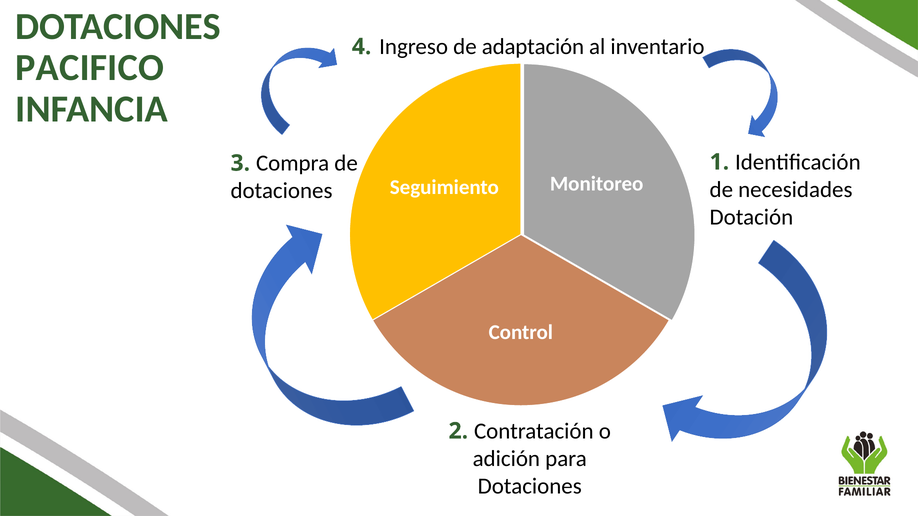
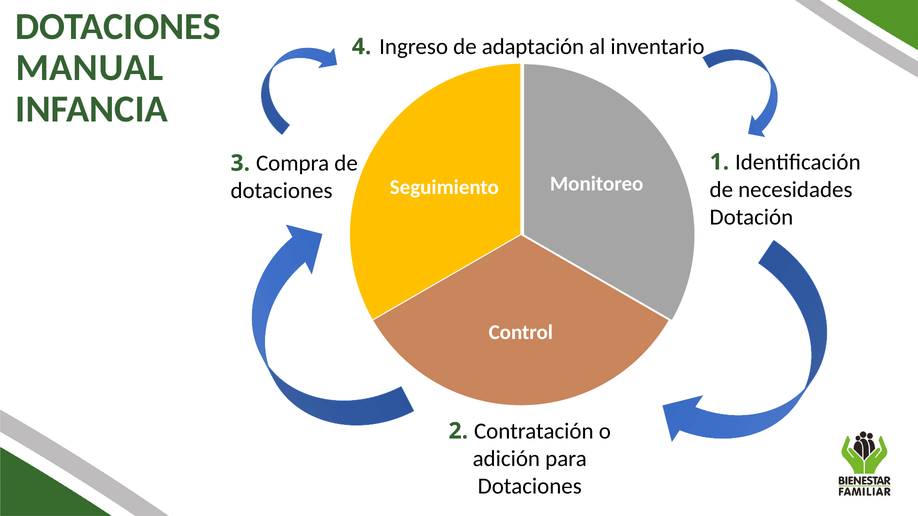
PACIFICO: PACIFICO -> MANUAL (90, 68)
